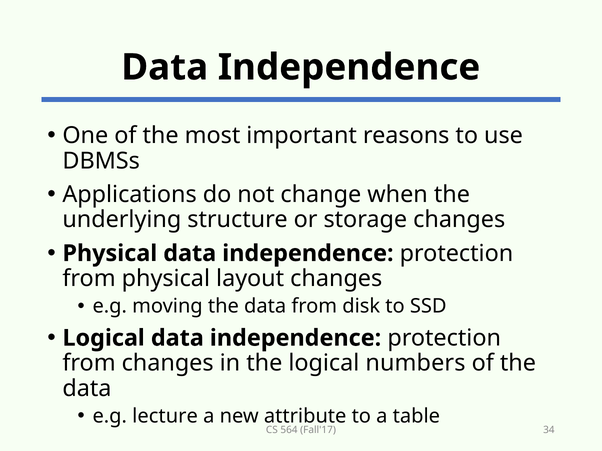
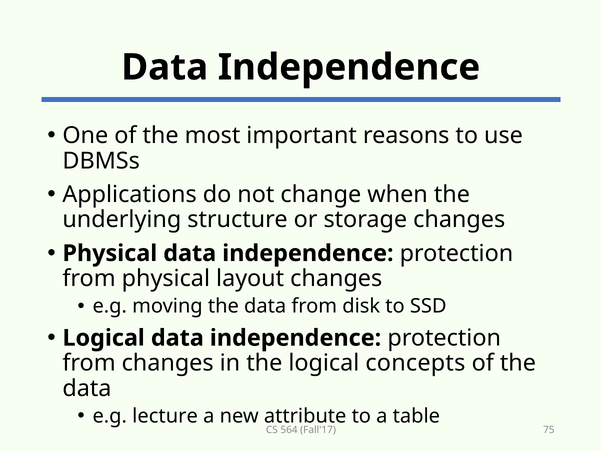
numbers: numbers -> concepts (415, 364)
34: 34 -> 75 (549, 430)
